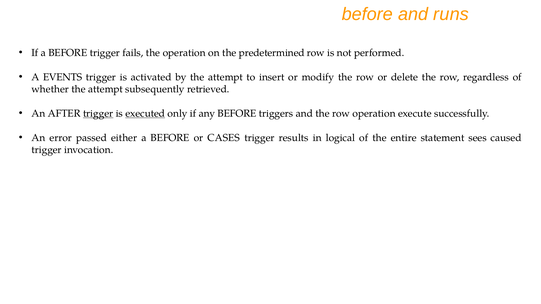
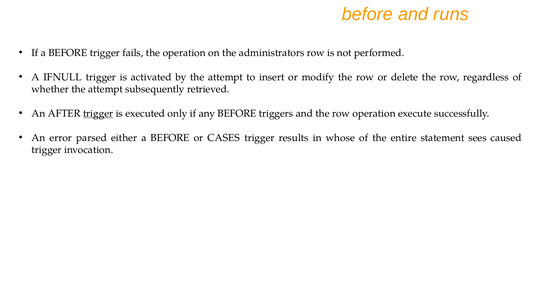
predetermined: predetermined -> administrators (272, 53)
EVENTS: EVENTS -> IFNULL (63, 77)
executed underline: present -> none (145, 114)
passed: passed -> parsed (92, 138)
logical: logical -> whose (340, 138)
